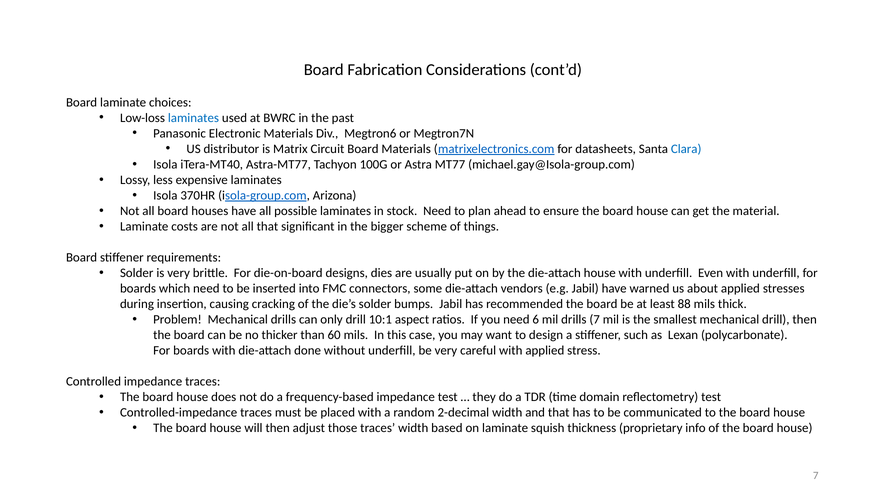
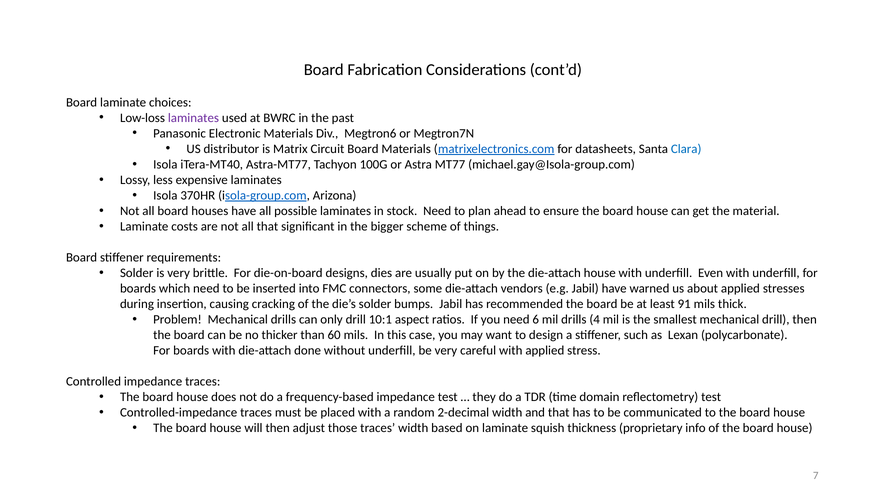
laminates colour: blue -> purple (193, 118)
88: 88 -> 91 (684, 304)
drills 7: 7 -> 4 (595, 320)
